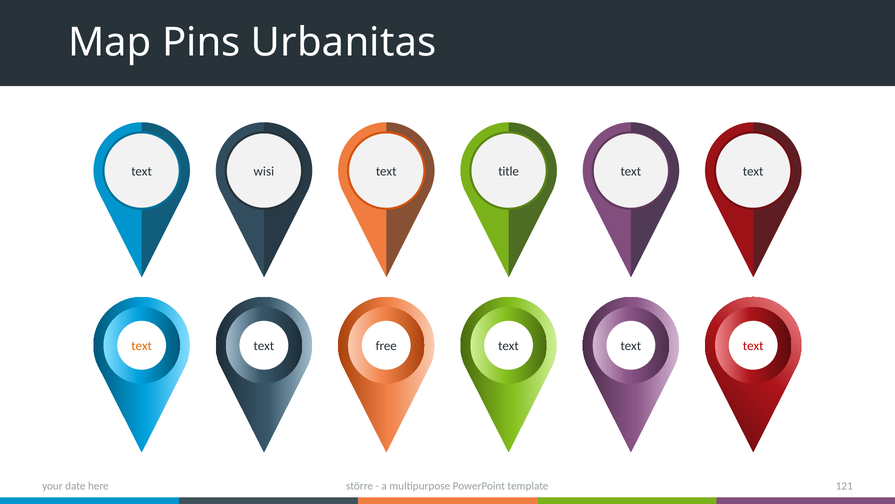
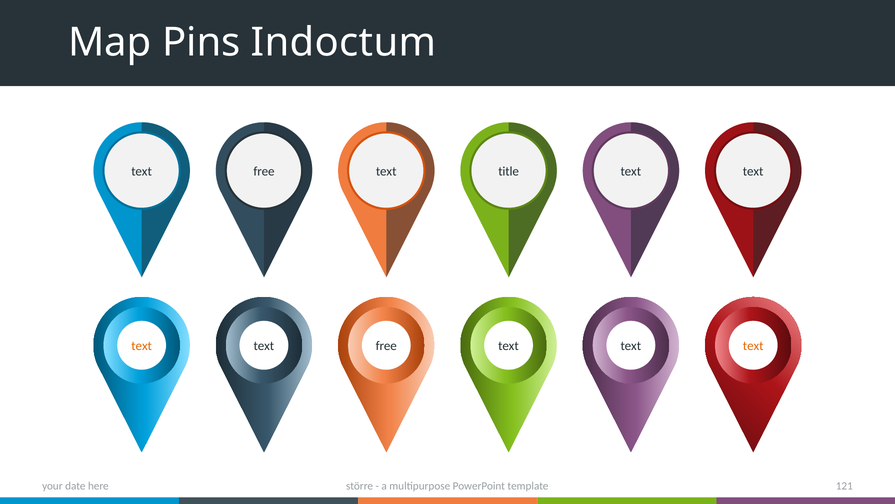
Urbanitas: Urbanitas -> Indoctum (344, 43)
wisi: wisi -> free (264, 171)
text colour: red -> orange (753, 346)
